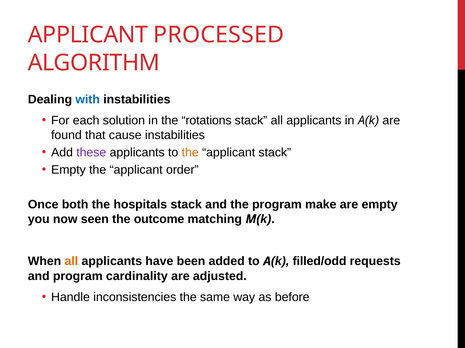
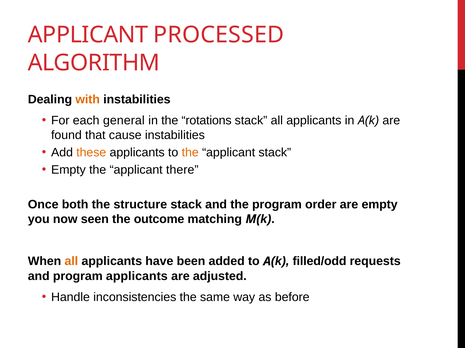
with colour: blue -> orange (88, 100)
solution: solution -> general (124, 121)
these colour: purple -> orange (91, 153)
order: order -> there (182, 170)
hospitals: hospitals -> structure (140, 205)
make: make -> order (321, 205)
program cardinality: cardinality -> applicants (137, 277)
